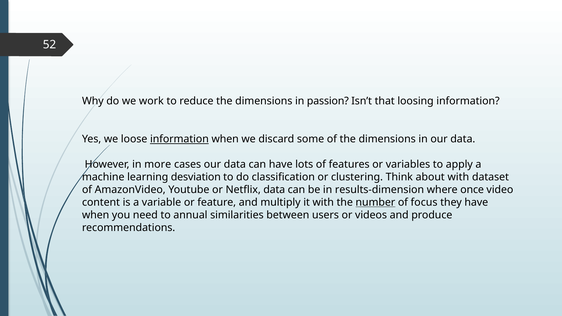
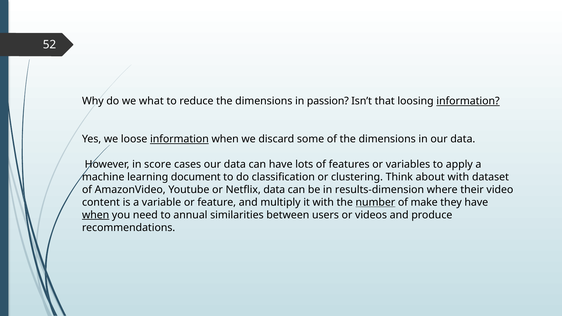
work: work -> what (151, 101)
information underline: none -> present (468, 101)
more: more -> score (158, 164)
desviation: desviation -> document (196, 177)
once: once -> their (472, 190)
focus: focus -> make (424, 202)
when underline: none -> present (96, 215)
